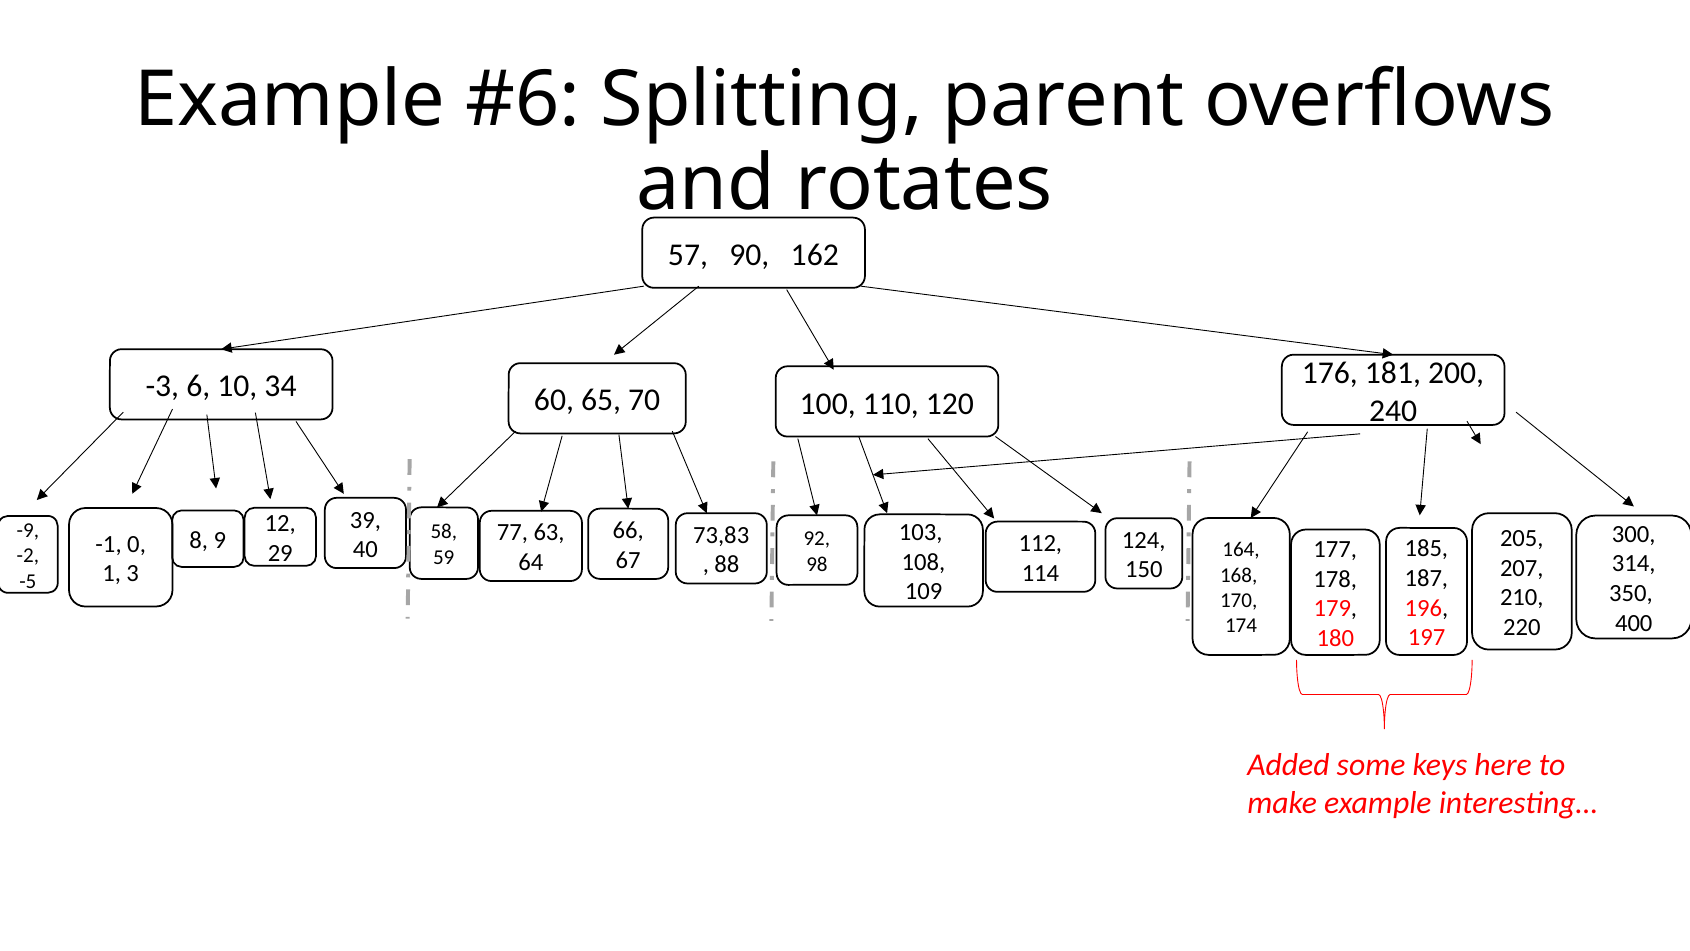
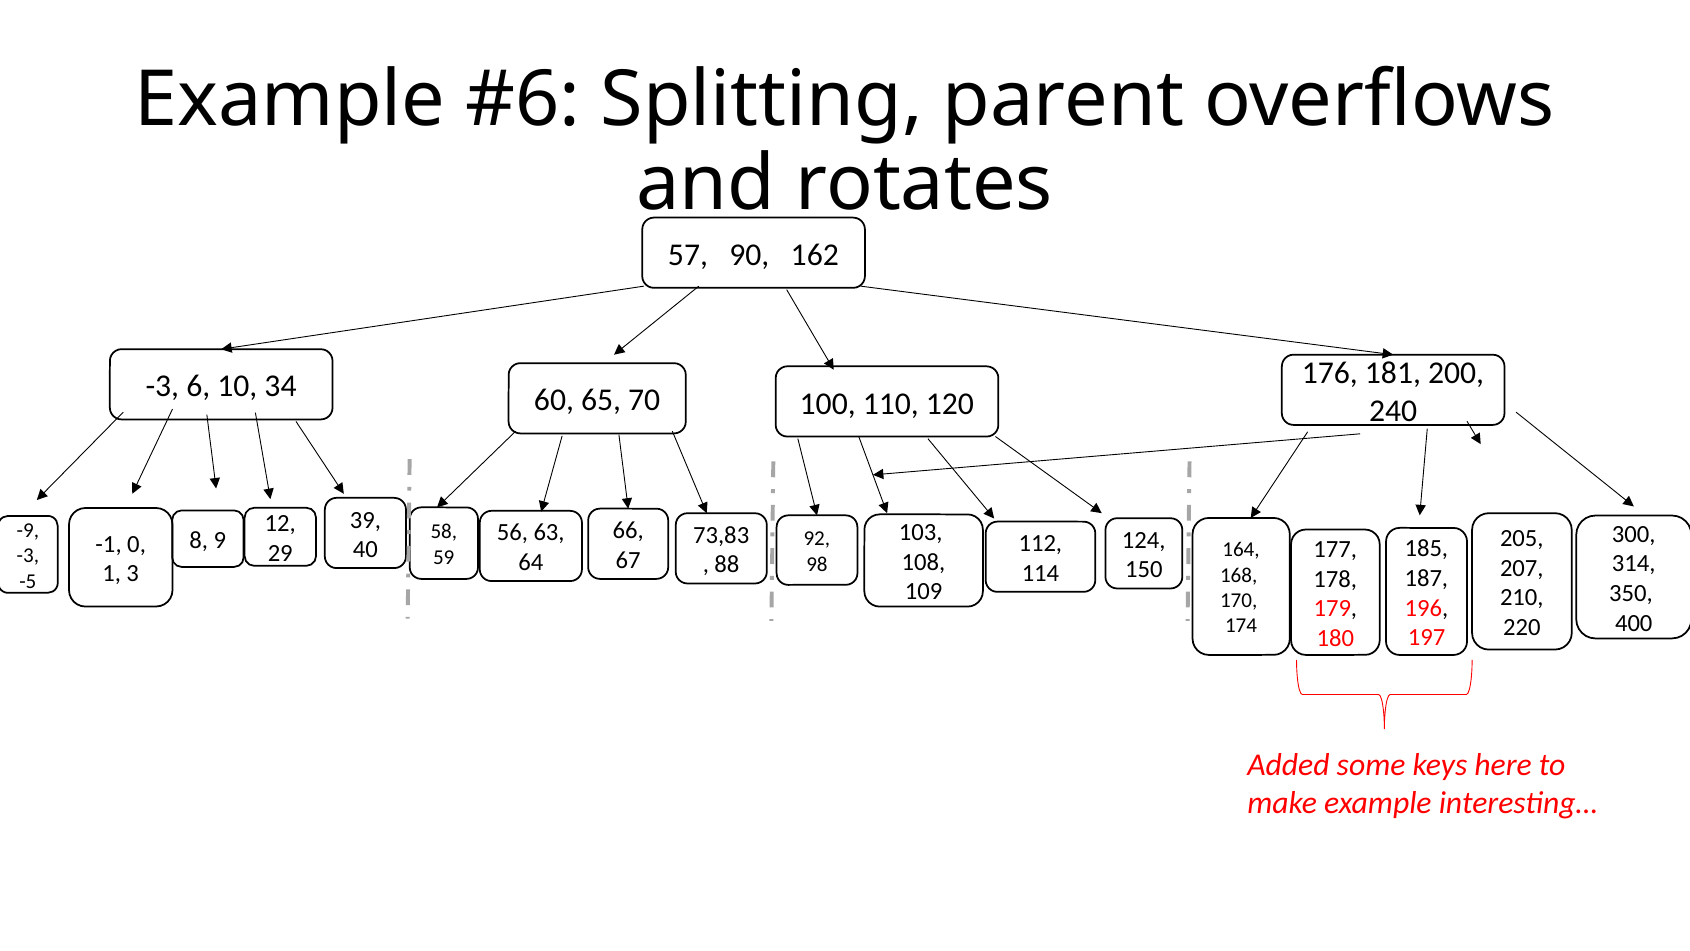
77: 77 -> 56 (512, 533)
-2: -2 -> -3 (28, 556)
